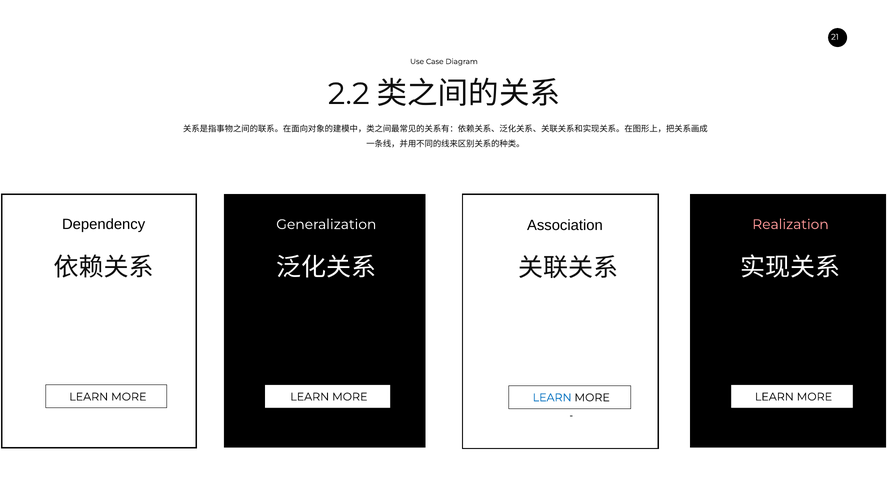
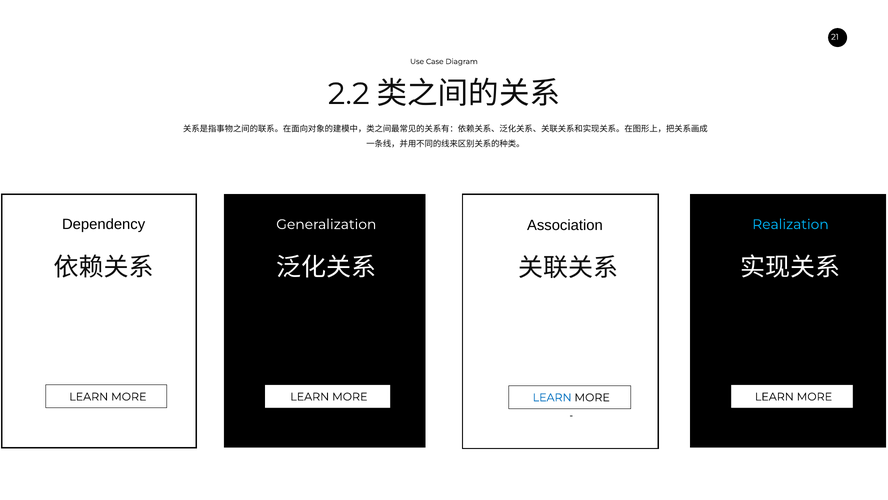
Realization colour: pink -> light blue (790, 224)
